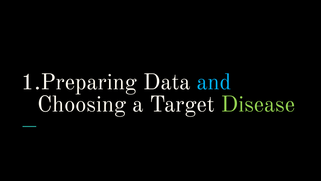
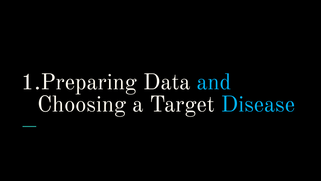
Disease colour: light green -> light blue (258, 104)
